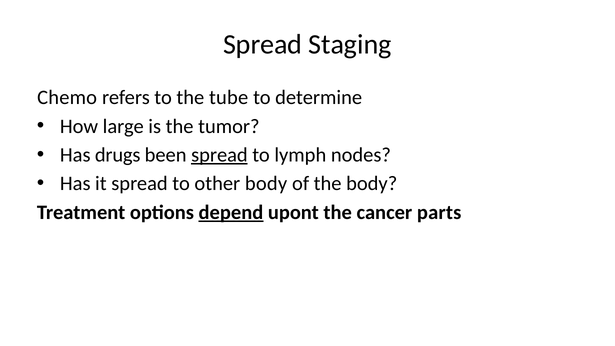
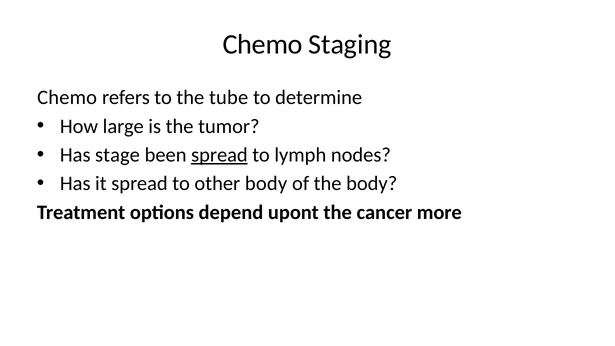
Spread: Spread -> Chemo (263, 45)
drugs: drugs -> stage (118, 155)
depend underline: present -> none (231, 212)
parts: parts -> more (439, 212)
